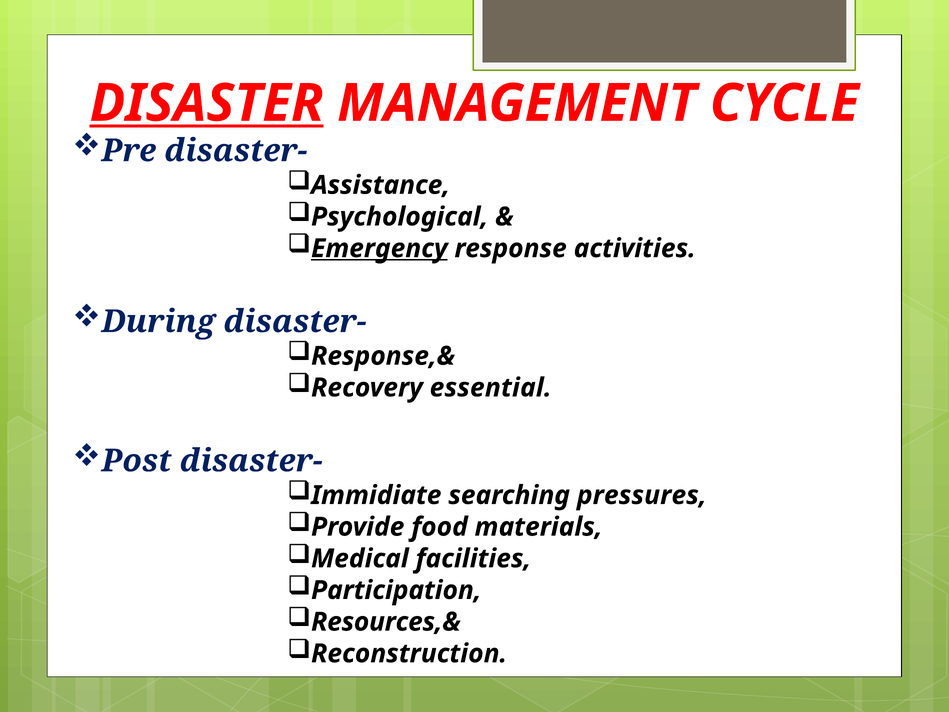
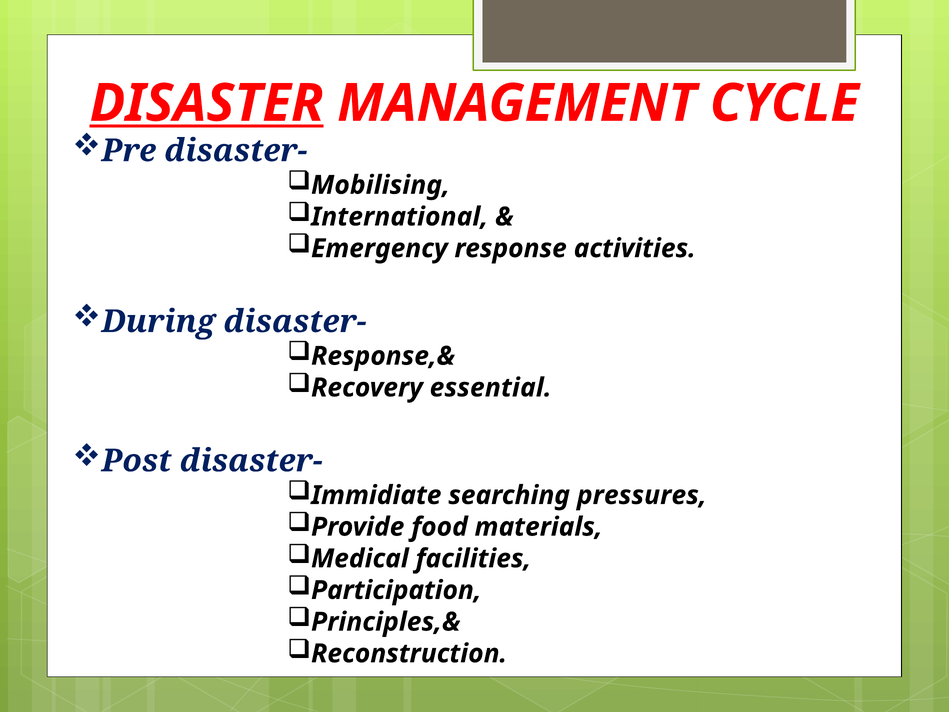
Assistance: Assistance -> Mobilising (380, 185)
Psychological: Psychological -> International (400, 217)
Emergency underline: present -> none (379, 248)
Resources,&: Resources,& -> Principles,& (386, 622)
